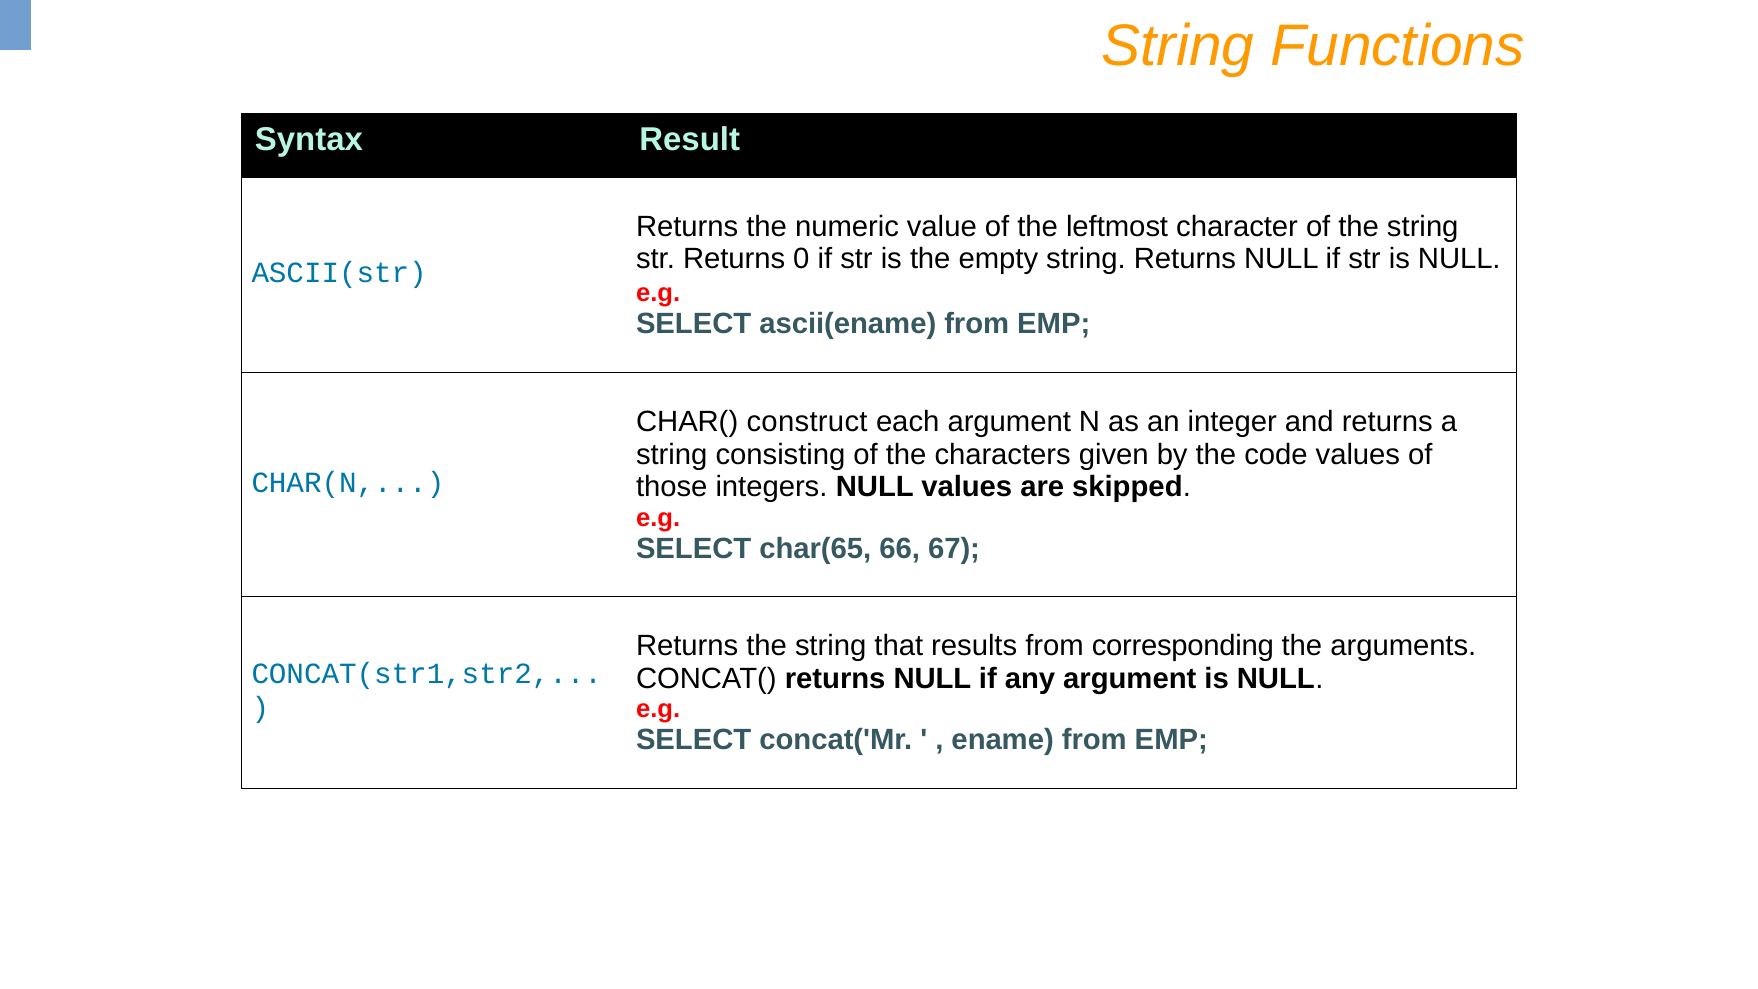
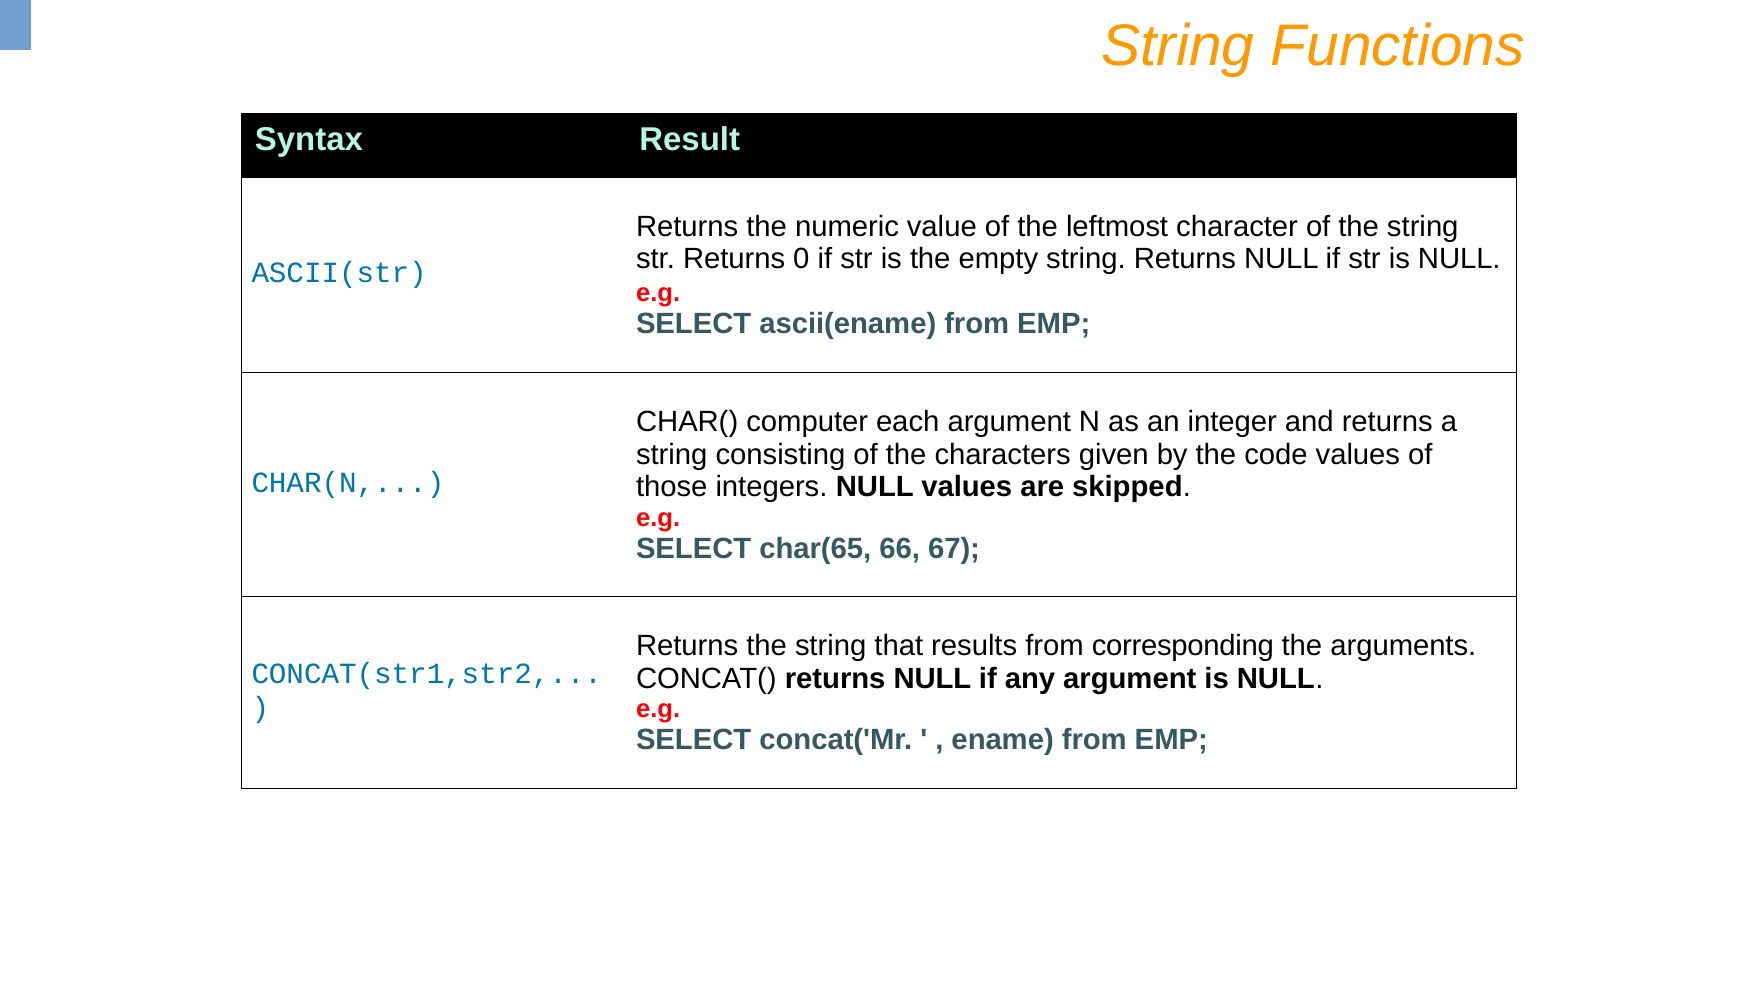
construct: construct -> computer (807, 422)
